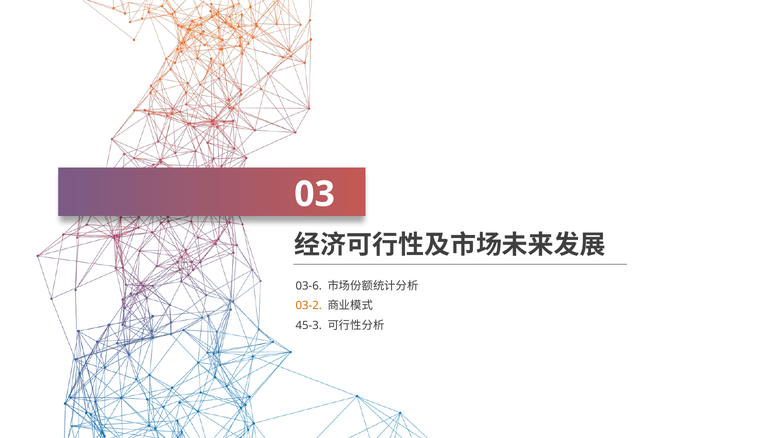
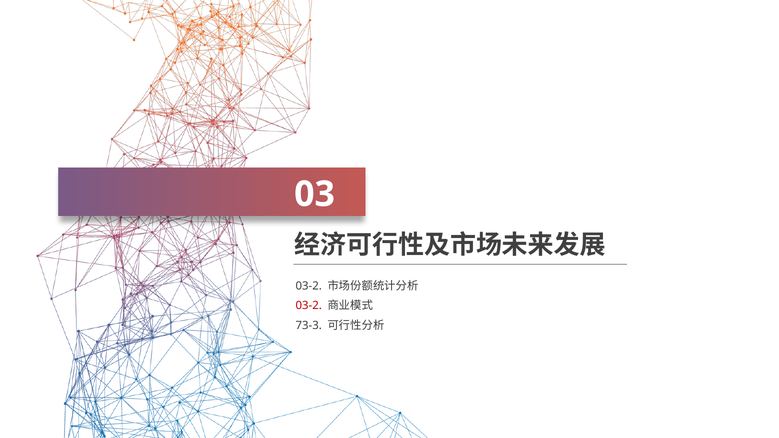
03-6: 03-6 -> 03-2 (309, 286)
03-2 colour: orange -> red (309, 306)
45-3: 45-3 -> 73-3 (309, 326)
